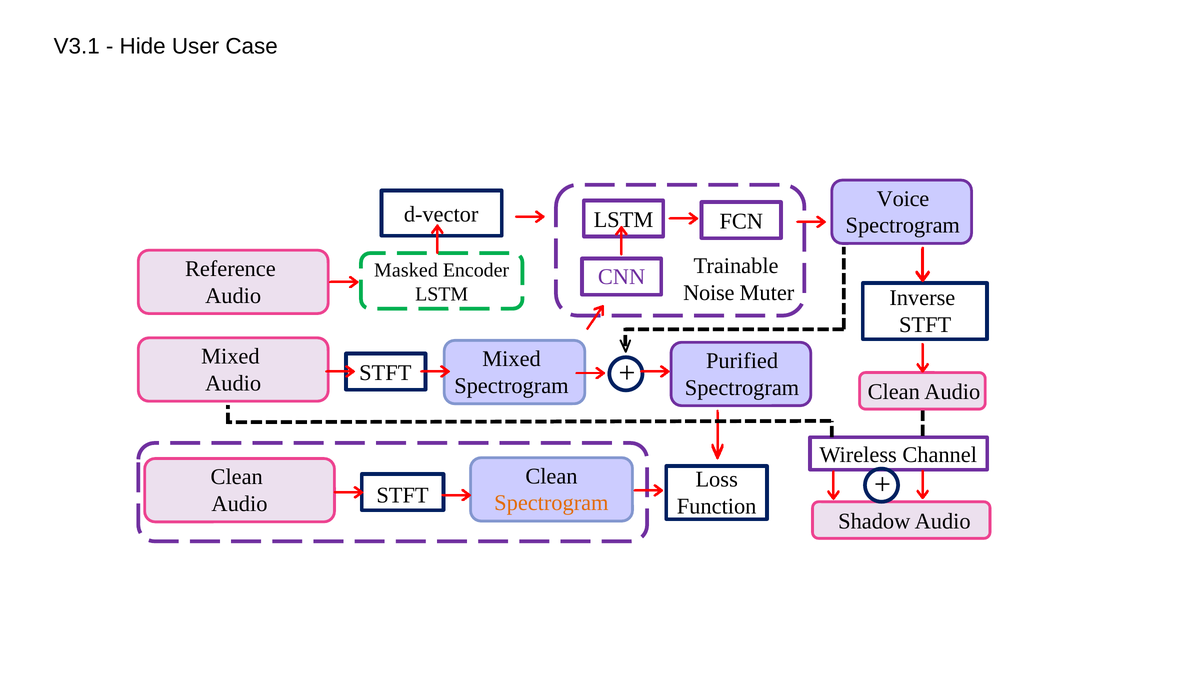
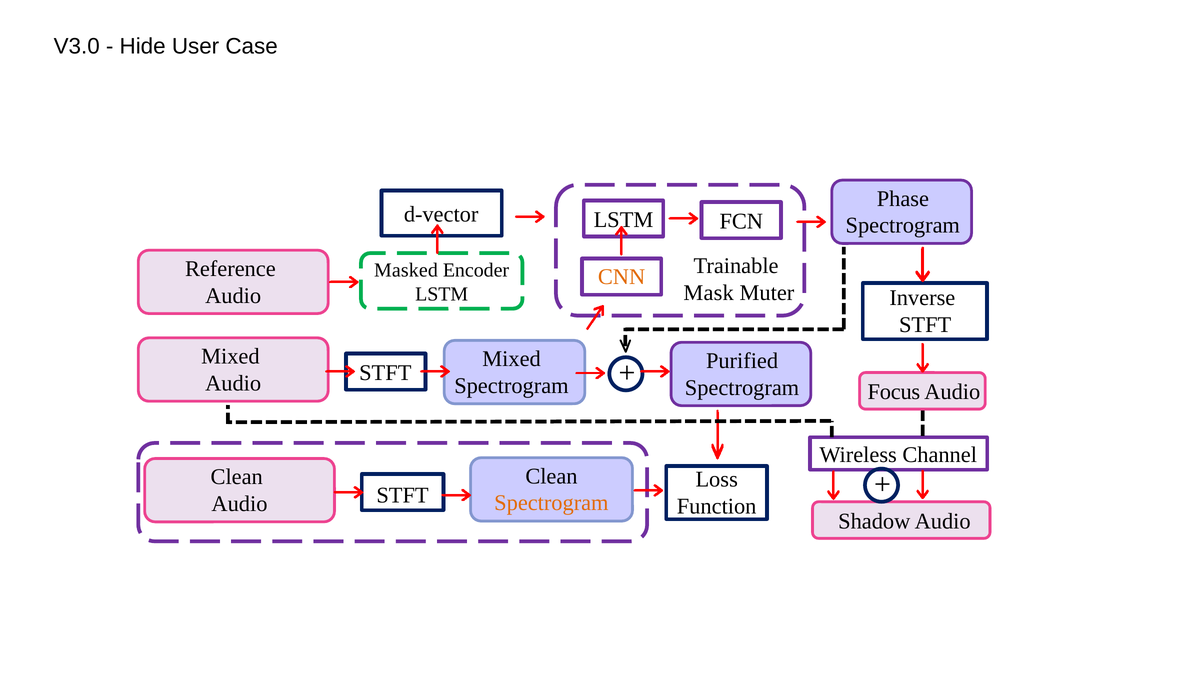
V3.1: V3.1 -> V3.0 (77, 46)
Voice: Voice -> Phase (903, 199)
CNN colour: purple -> orange (622, 277)
Noise: Noise -> Mask (709, 292)
Clean: Clean -> Focus (894, 392)
